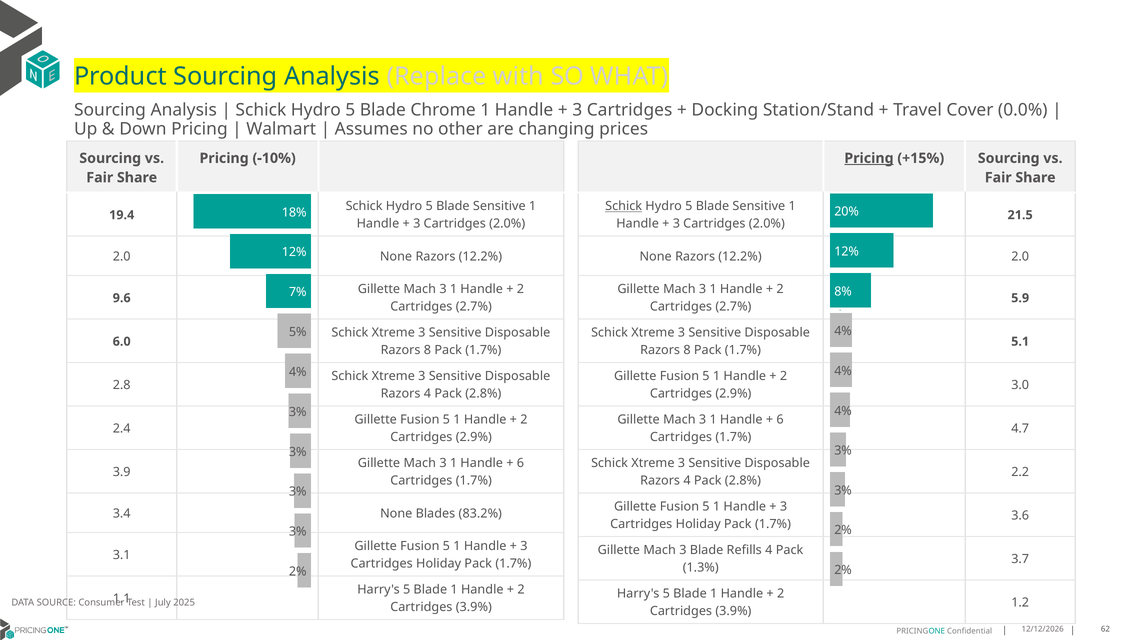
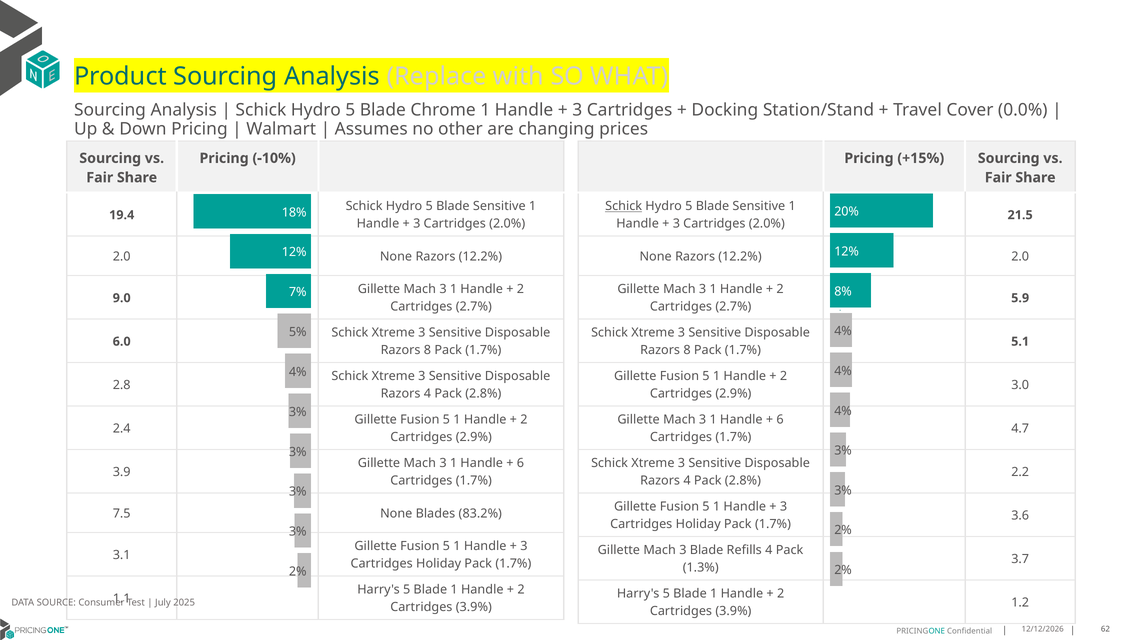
Pricing underline: present -> none (869, 158)
9.6: 9.6 -> 9.0 (122, 298)
3.4: 3.4 -> 7.5 (122, 514)
